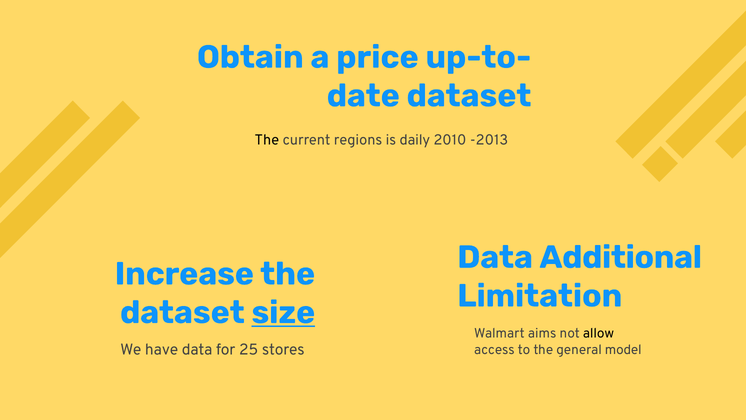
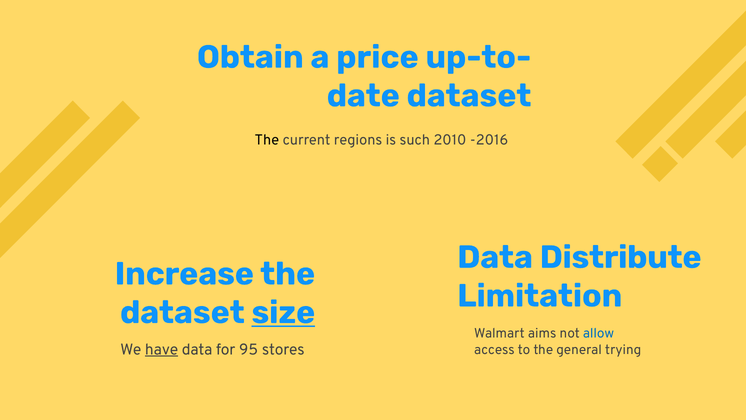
daily: daily -> such (415, 140)
-2013: -2013 -> -2016 (489, 140)
Additional: Additional -> Distribute (621, 257)
allow colour: black -> blue (599, 333)
have underline: none -> present (162, 349)
25: 25 -> 95 (249, 349)
model: model -> trying (623, 349)
